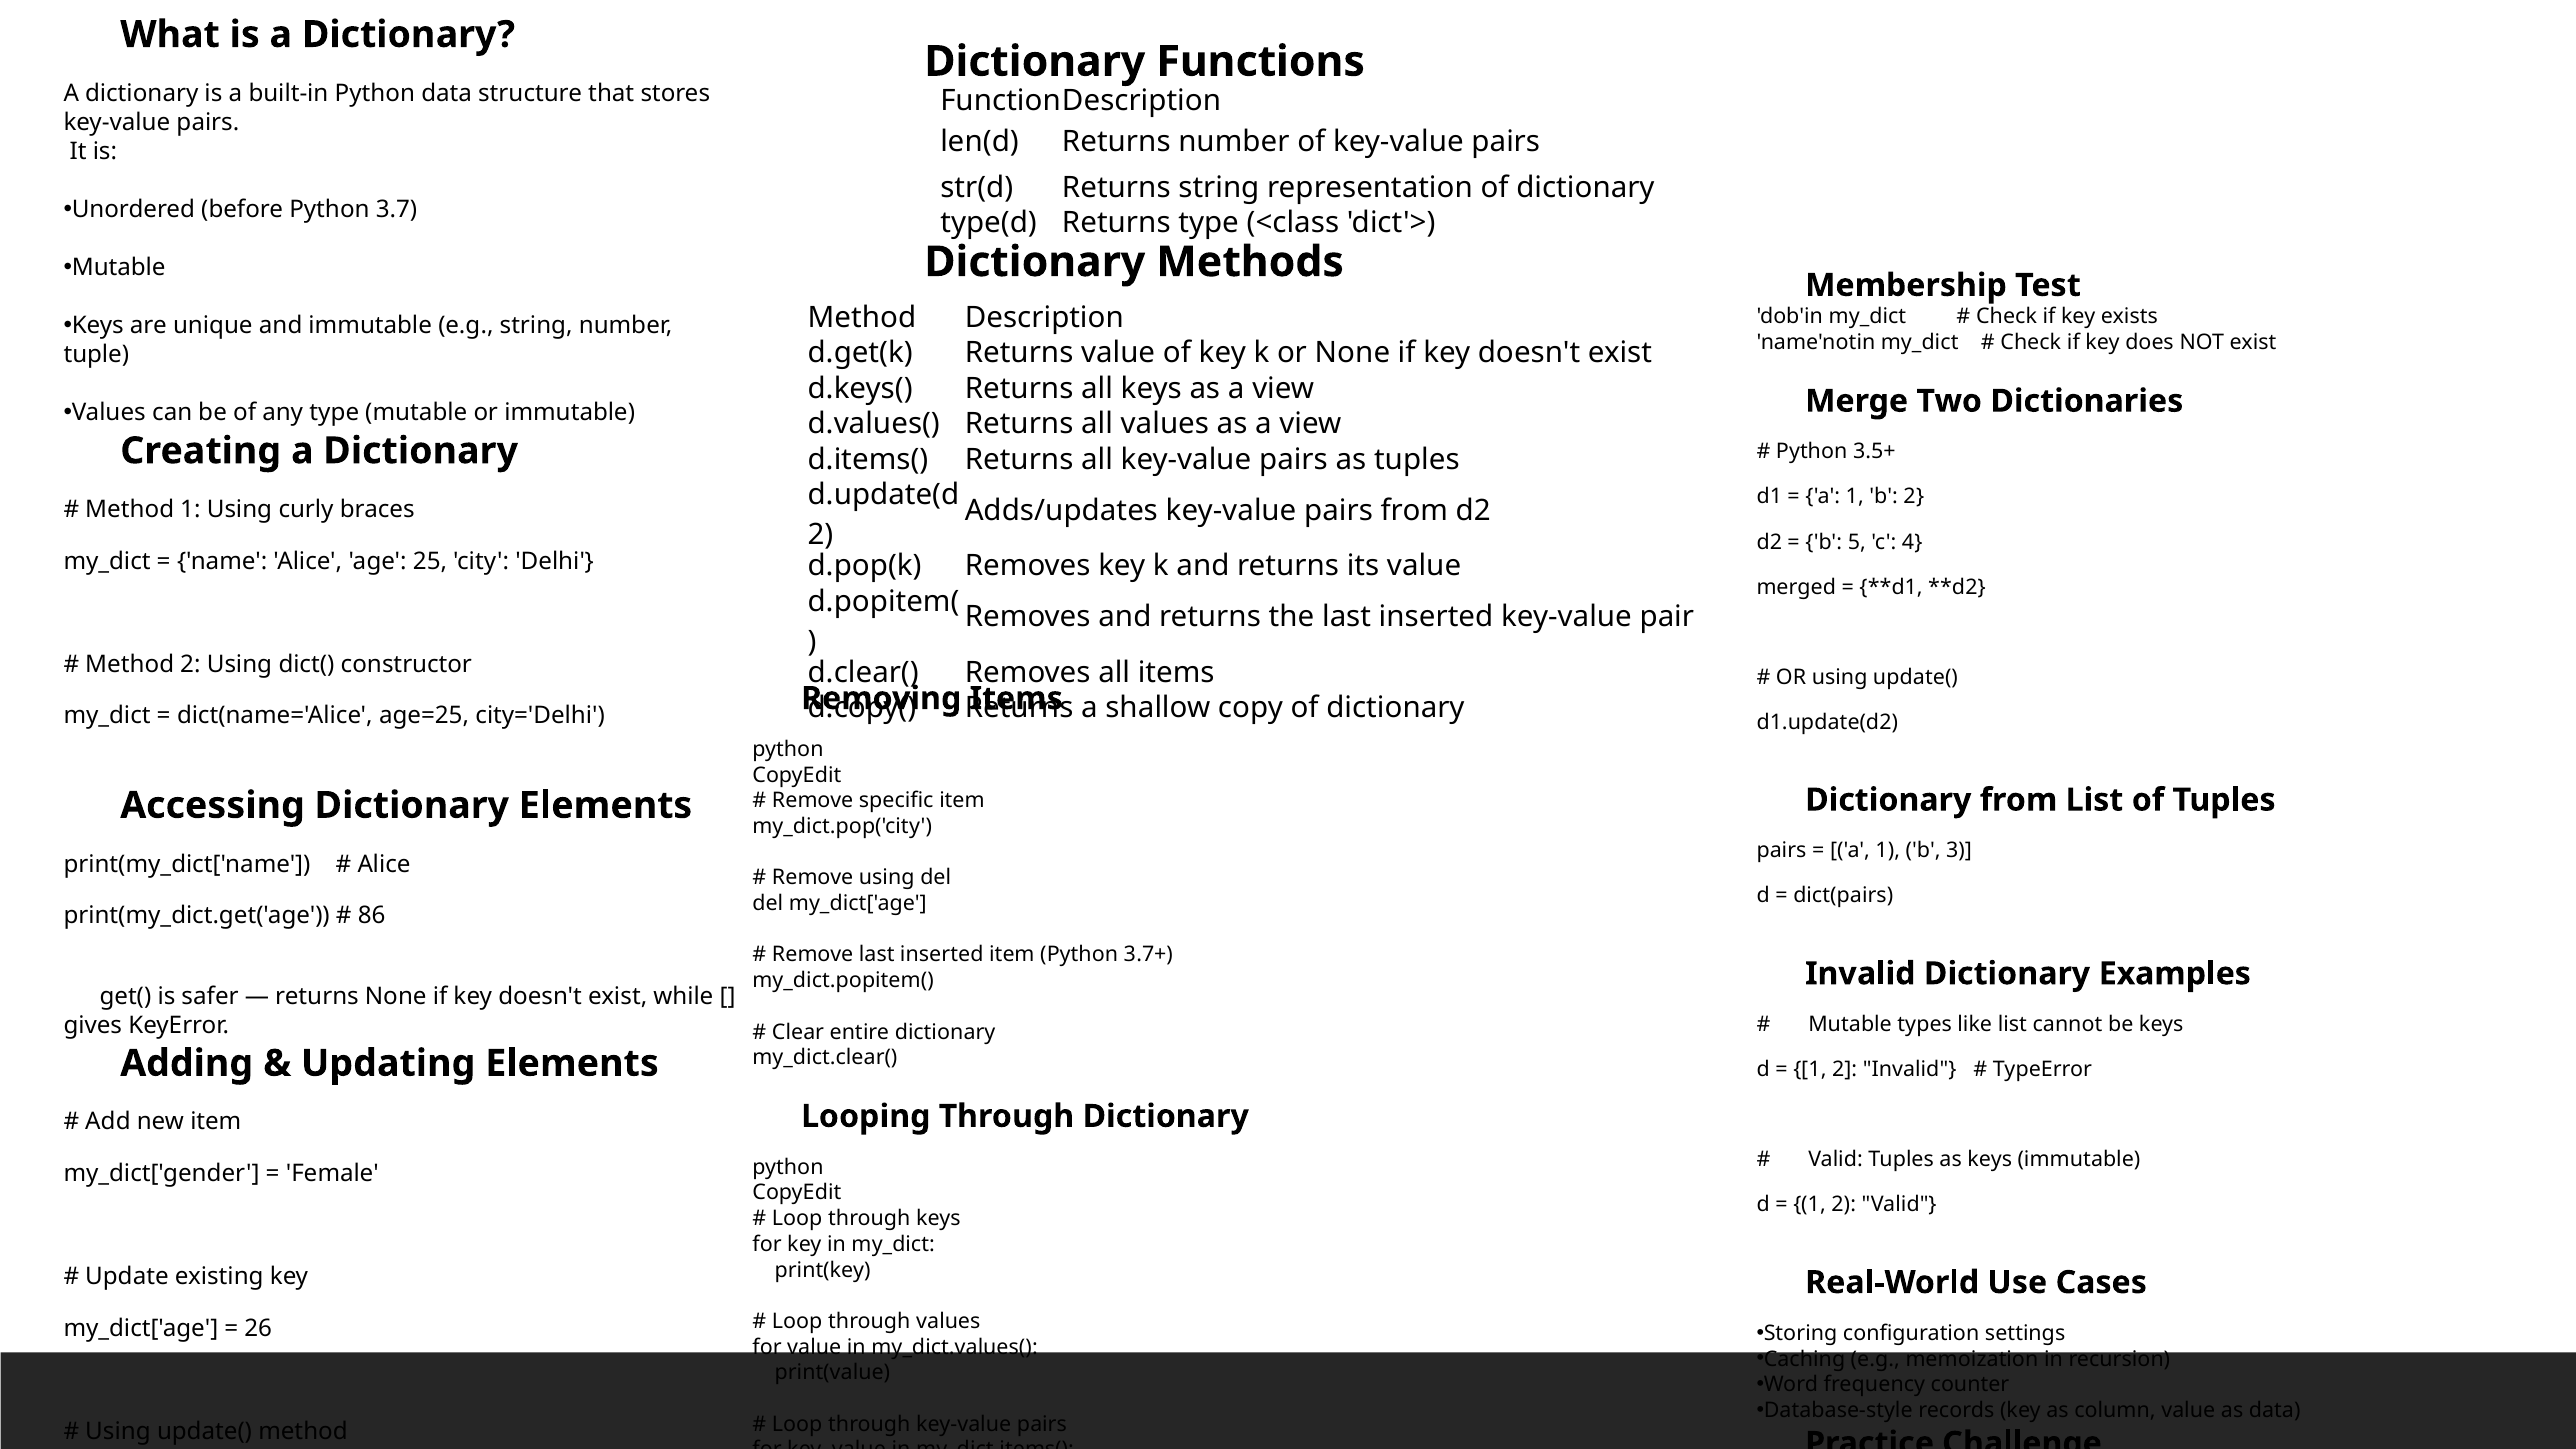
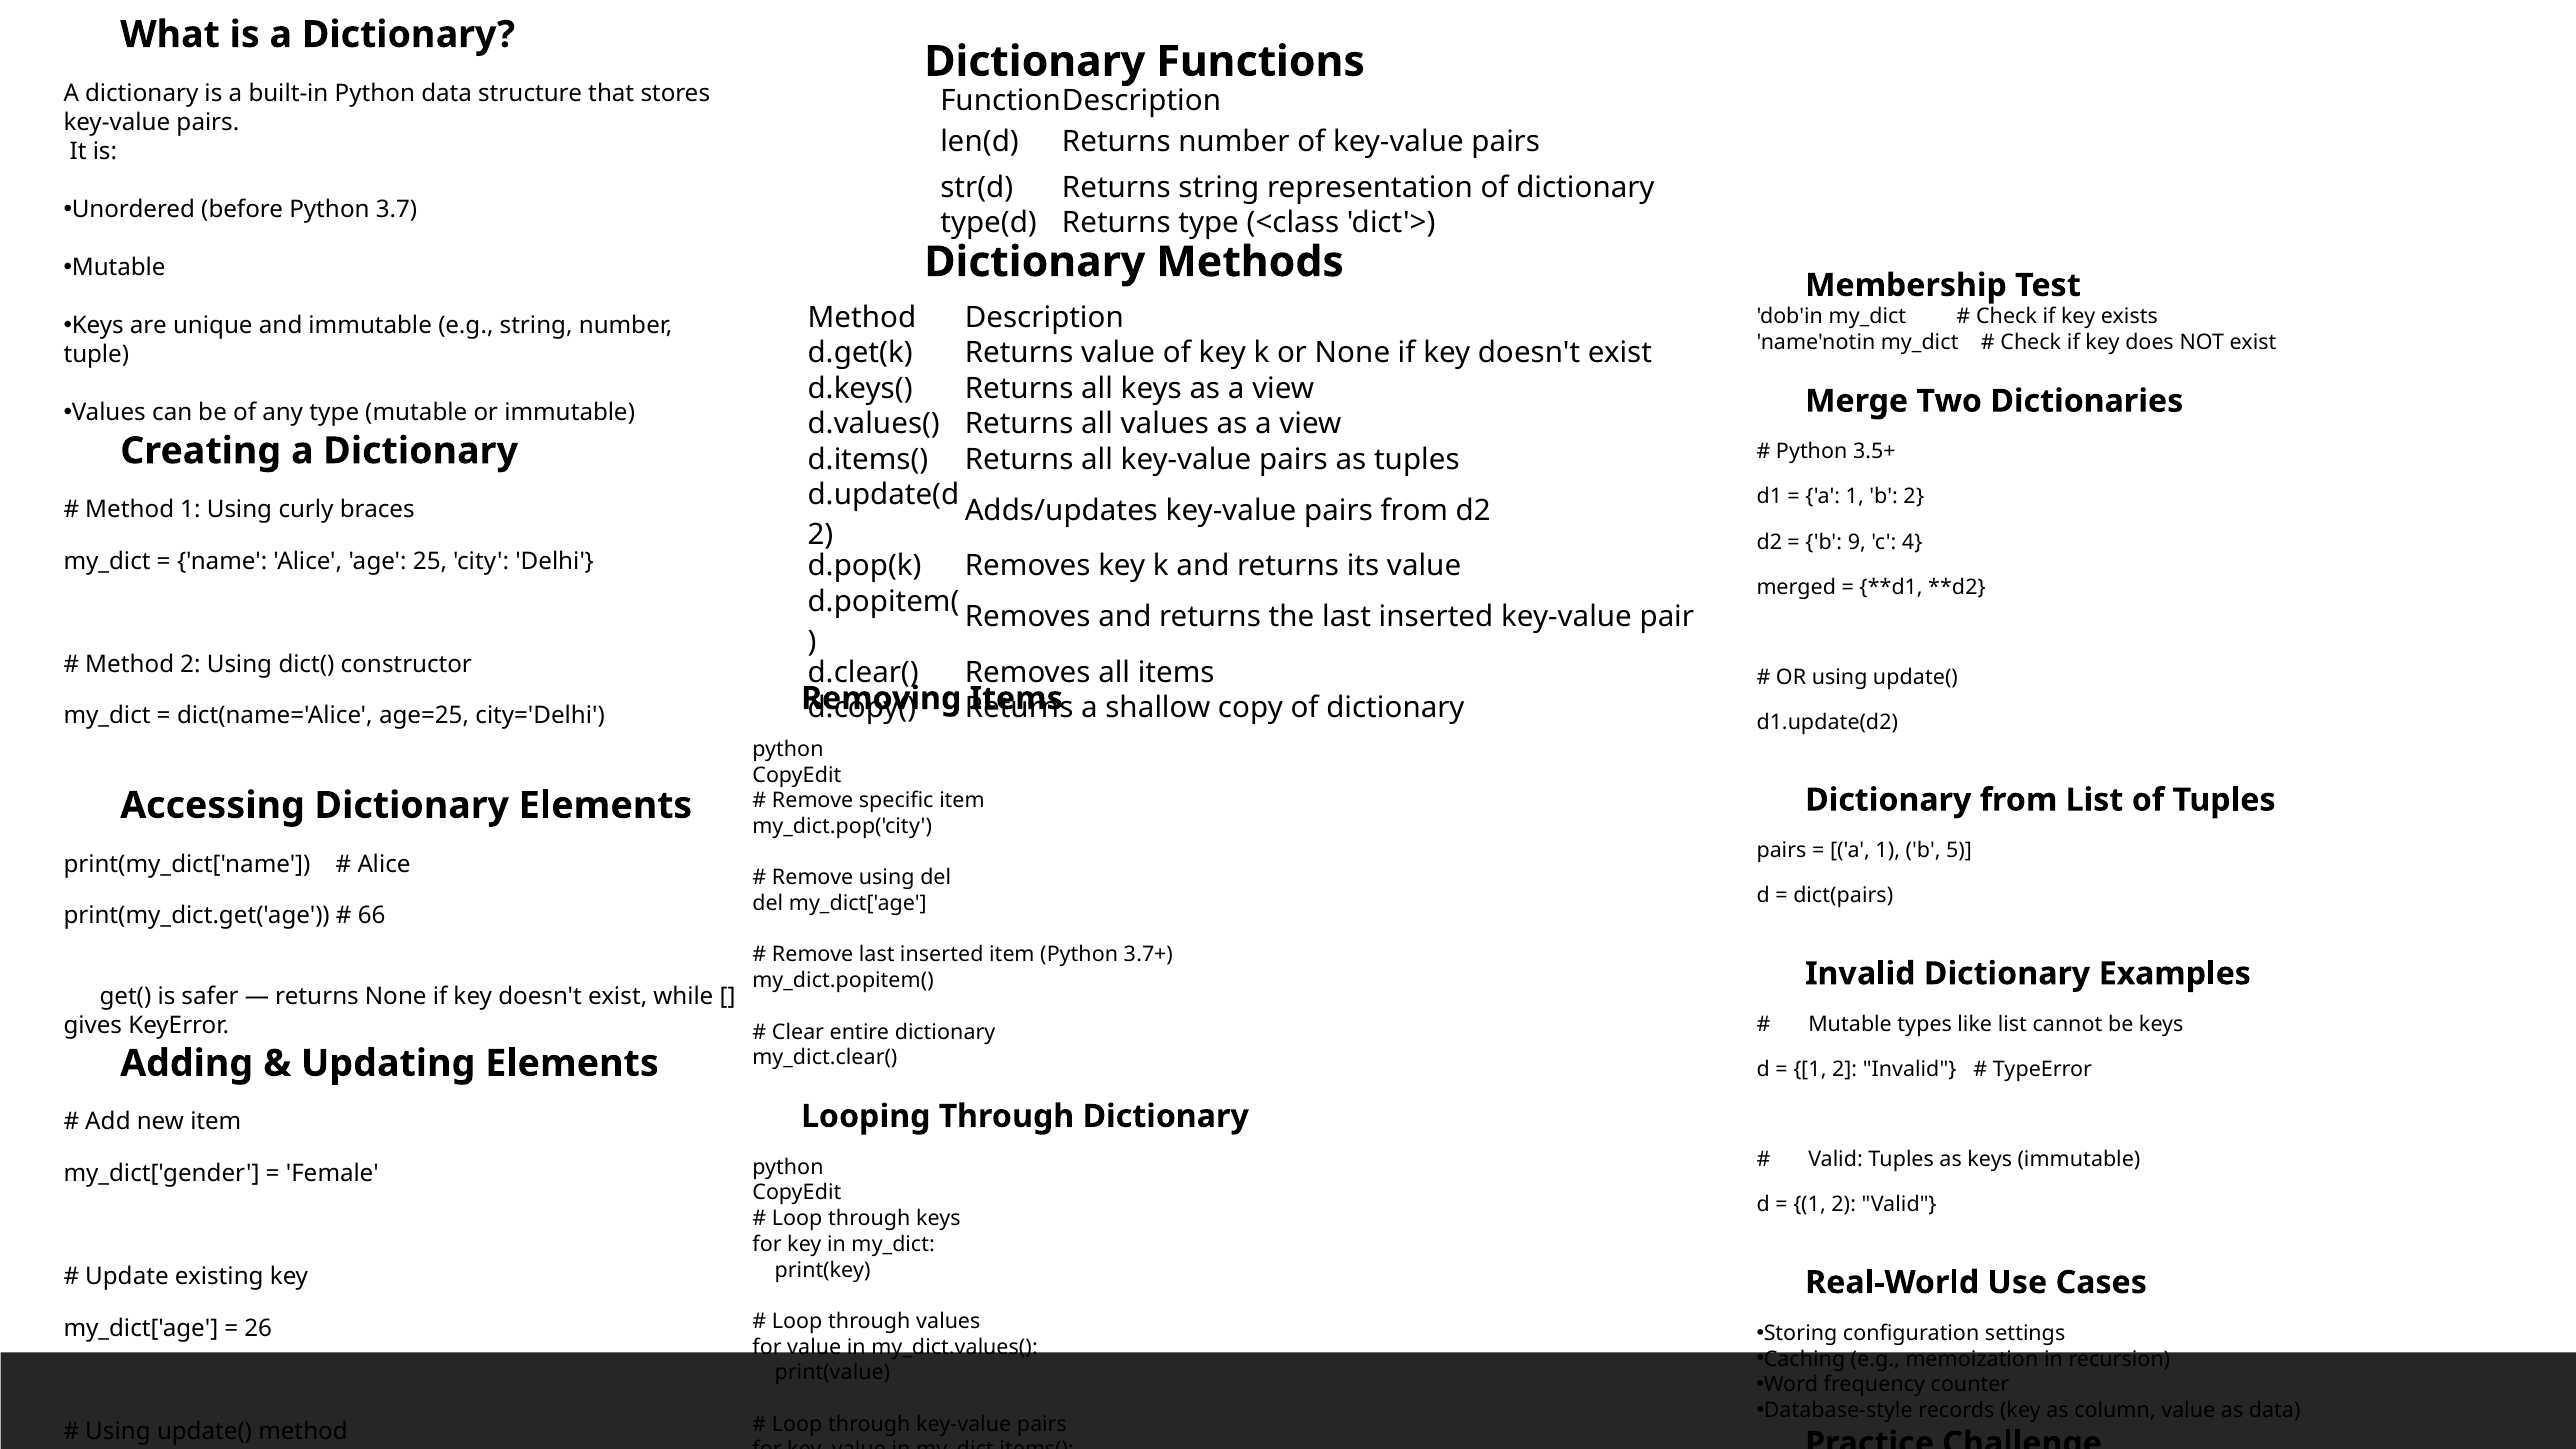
5: 5 -> 9 (1857, 542)
3: 3 -> 5 (1959, 851)
86: 86 -> 66 (372, 916)
